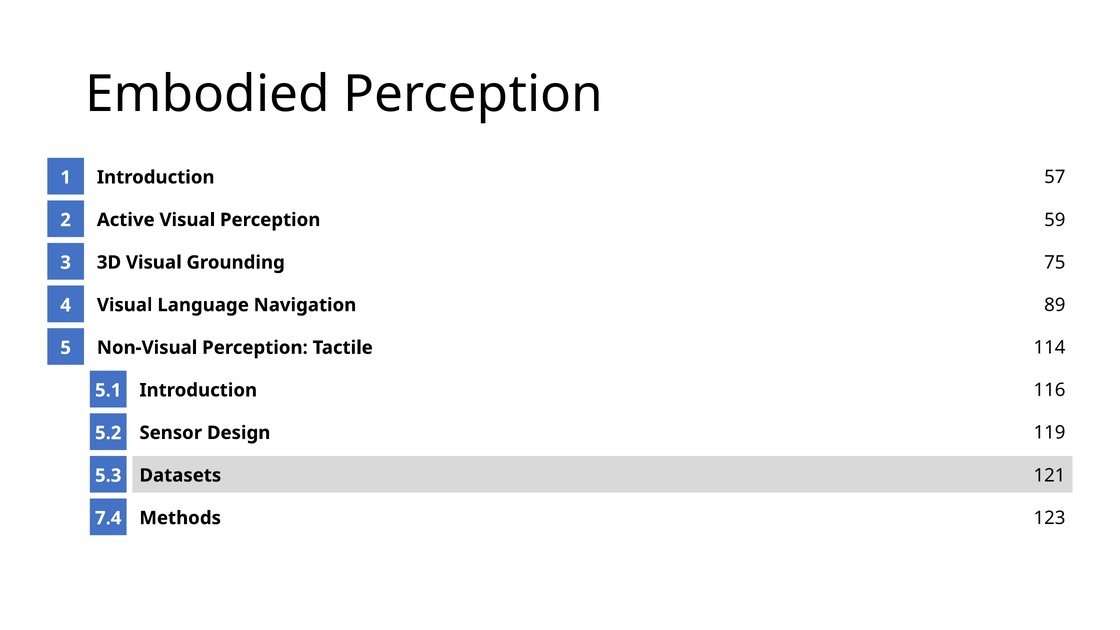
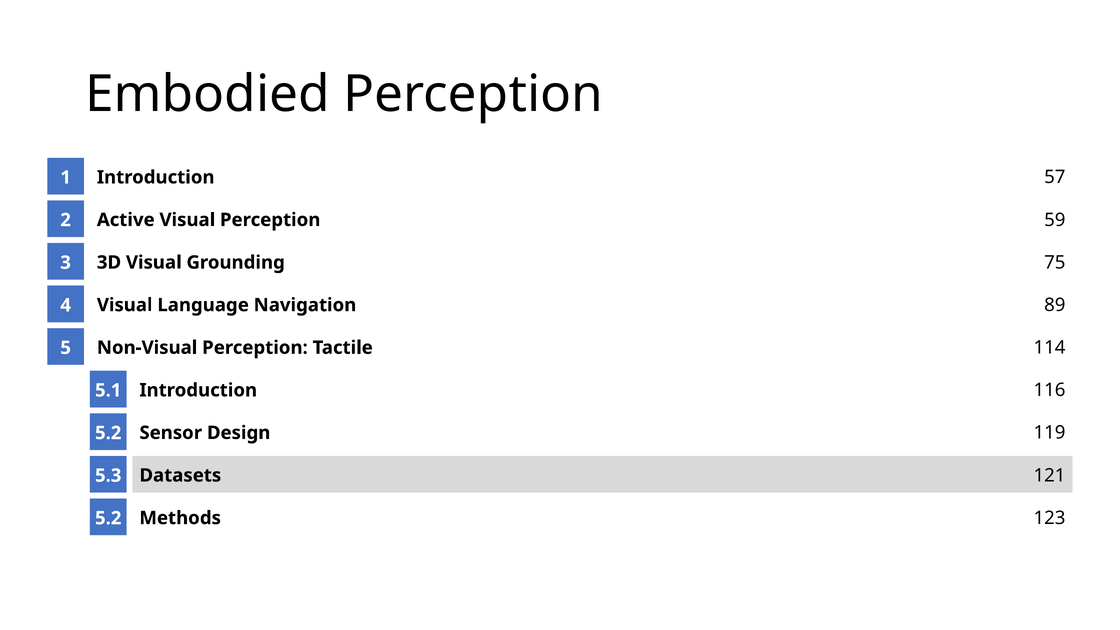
7.4: 7.4 -> 5.2 (108, 518)
